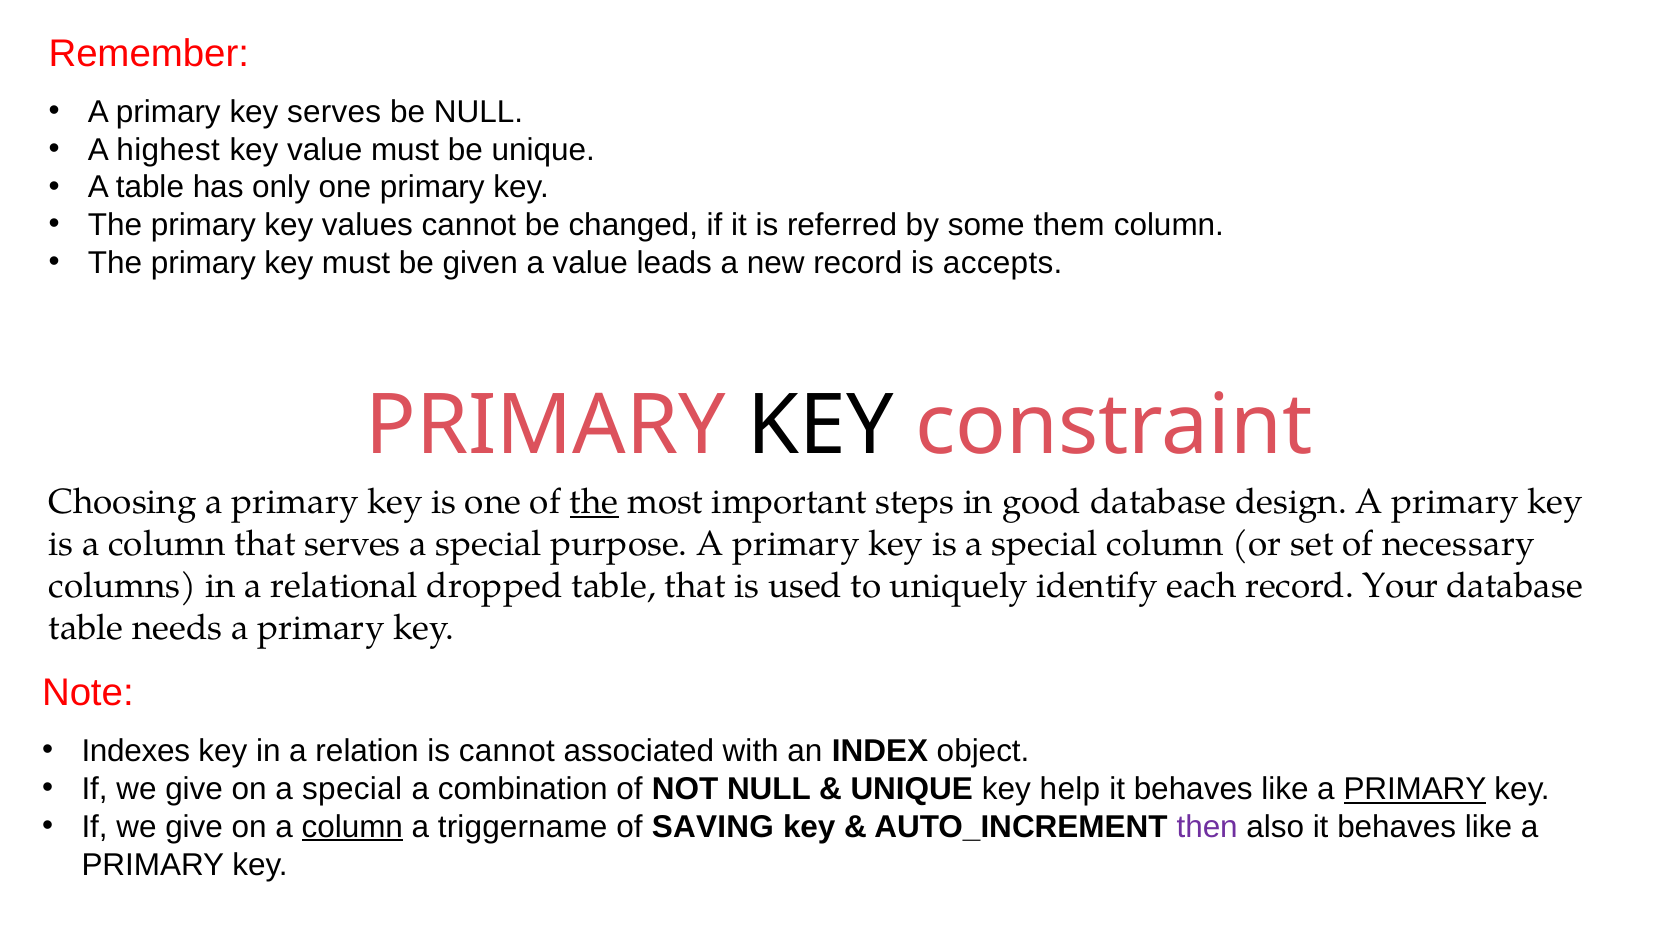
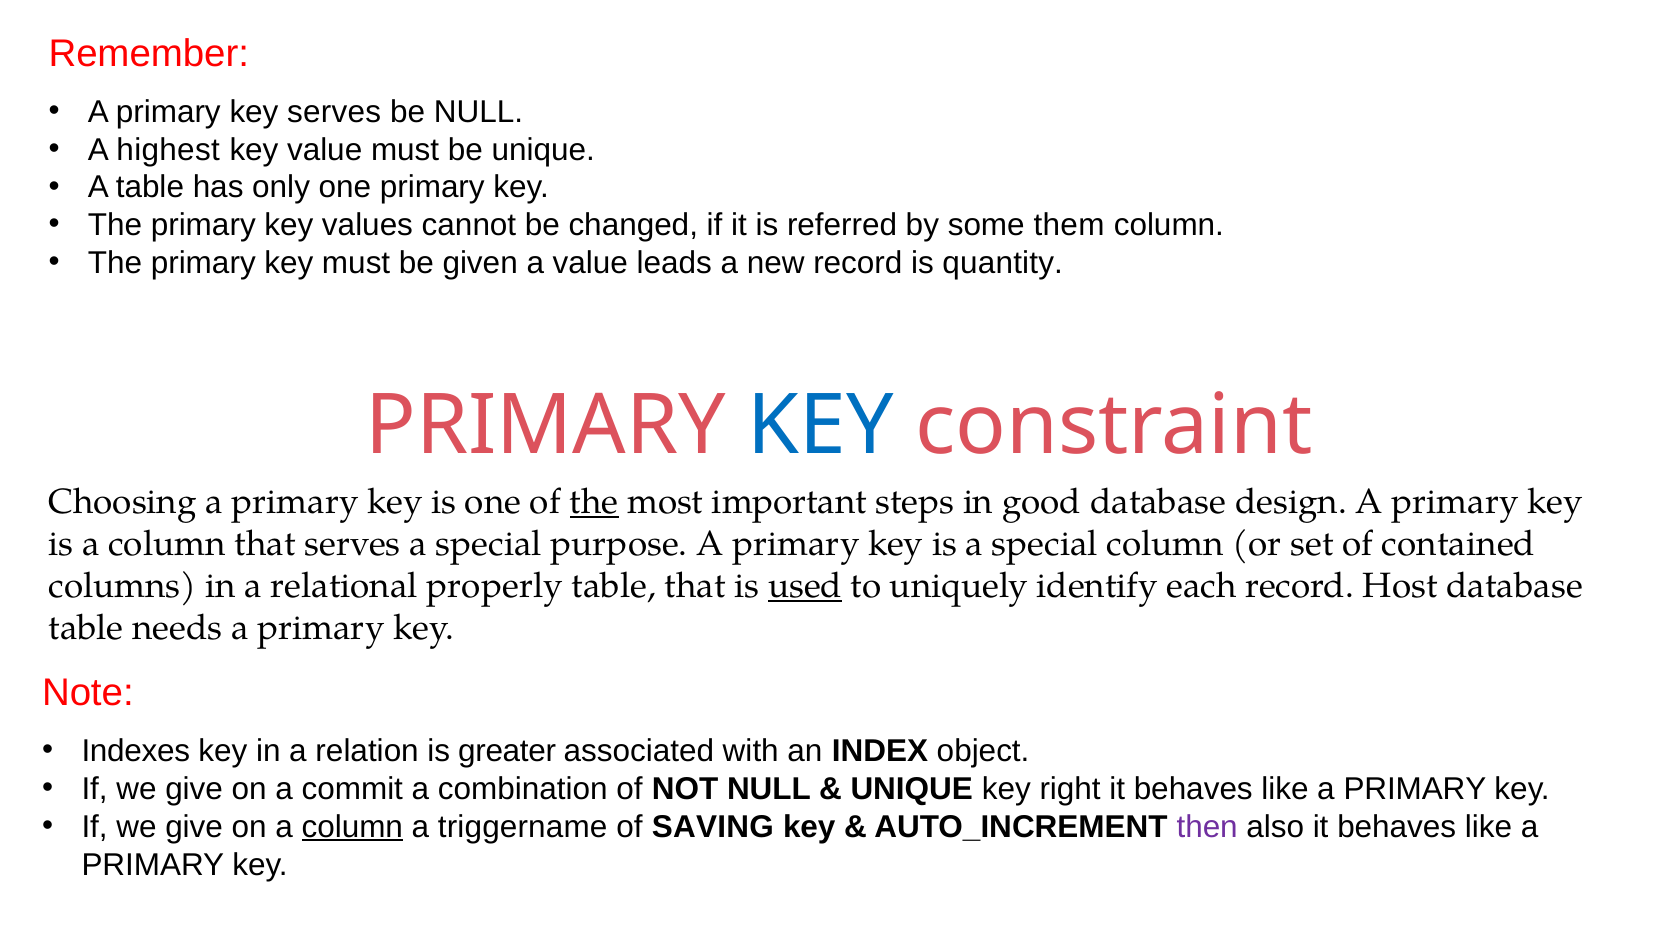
accepts: accepts -> quantity (1003, 263)
KEY colour: black -> blue (821, 426)
necessary: necessary -> contained (1459, 544)
dropped: dropped -> properly (495, 586)
used underline: none -> present (805, 586)
Your: Your -> Host (1400, 586)
is cannot: cannot -> greater (507, 751)
on a special: special -> commit (352, 789)
help: help -> right (1070, 789)
PRIMARY underline: present -> none (1415, 789)
